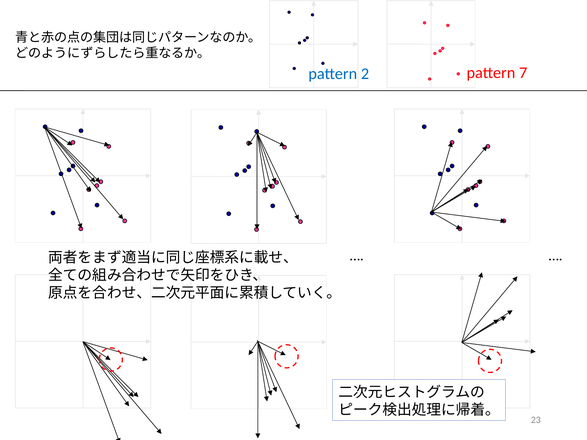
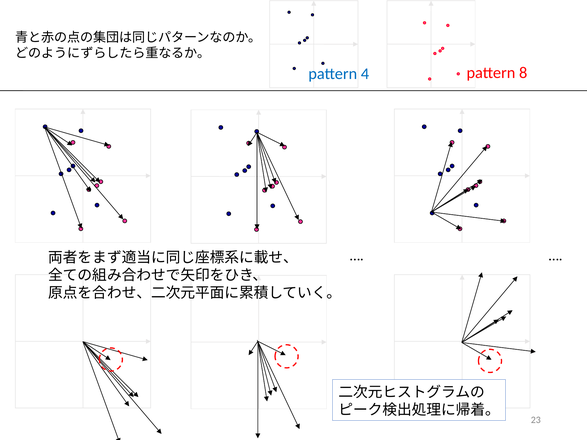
2: 2 -> 4 (365, 74)
7: 7 -> 8 (523, 73)
